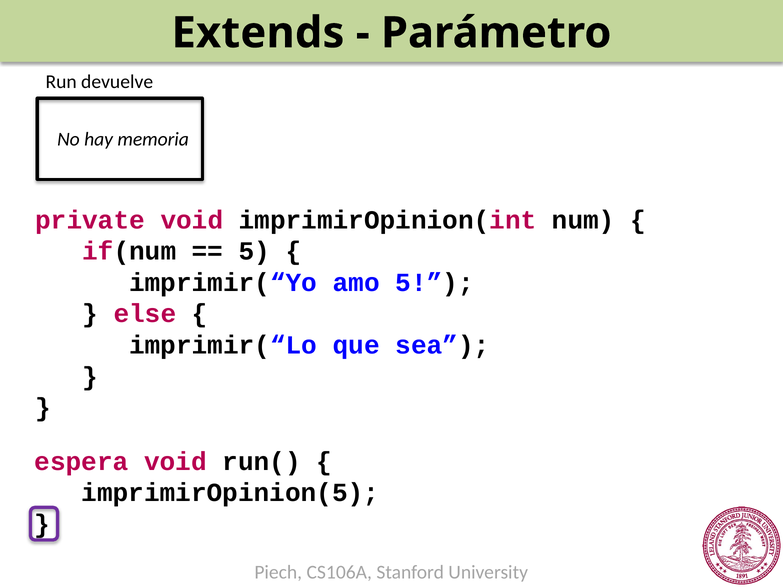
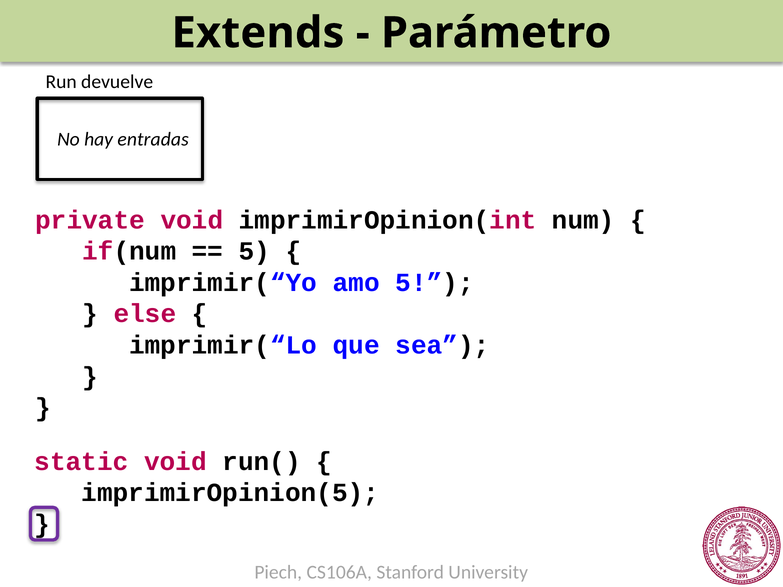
memoria: memoria -> entradas (153, 139)
espera: espera -> static (81, 462)
